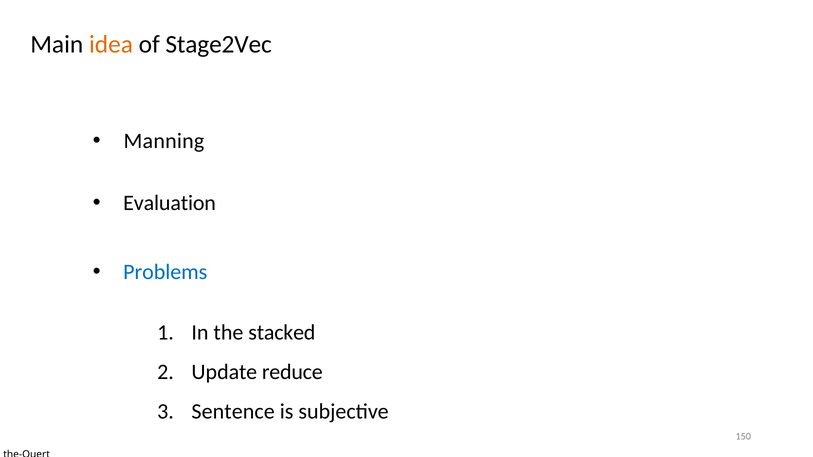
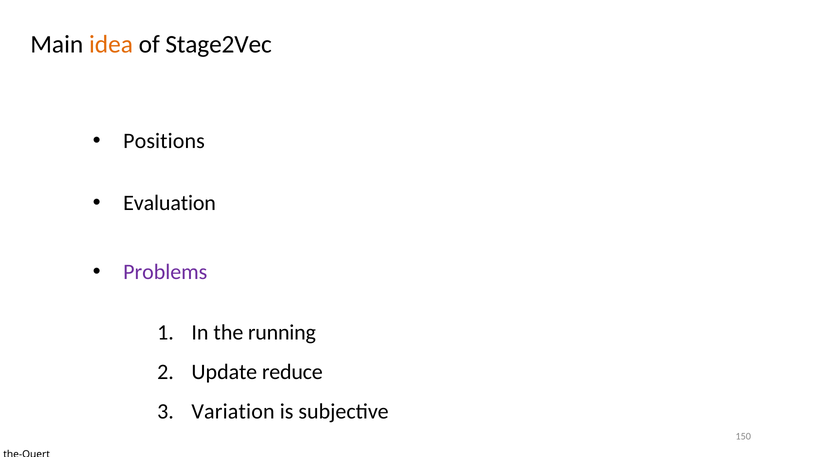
Manning: Manning -> Positions (164, 141)
Problems colour: blue -> purple (165, 272)
stacked: stacked -> running (282, 333)
Sentence: Sentence -> Variation (233, 412)
